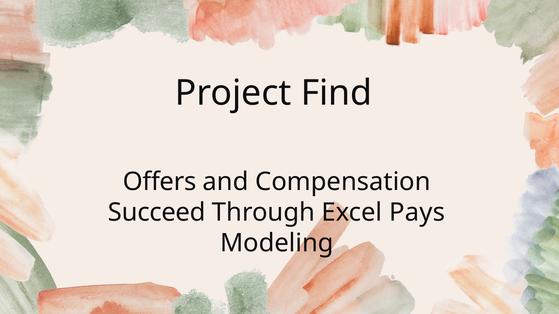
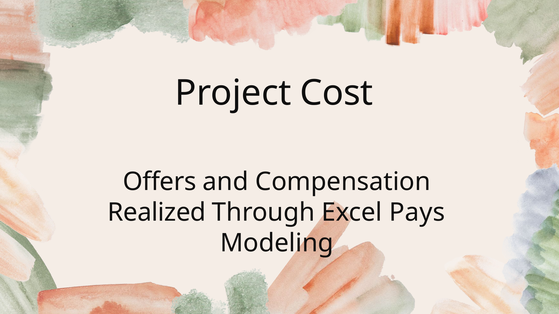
Find: Find -> Cost (337, 93)
Succeed: Succeed -> Realized (157, 213)
